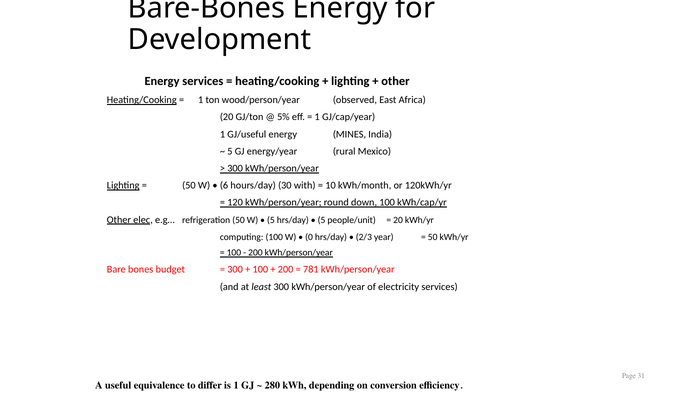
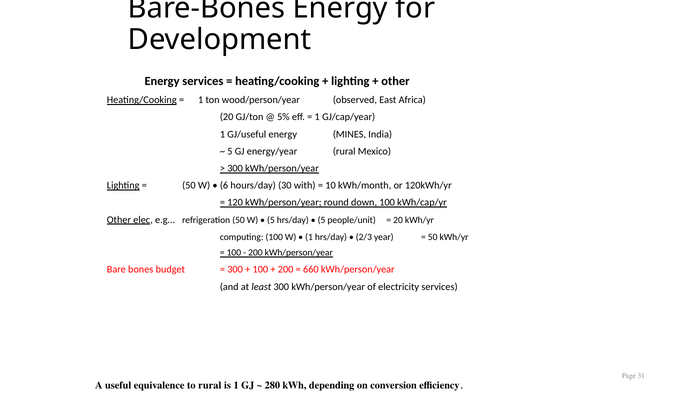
0: 0 -> 1 (309, 237)
781: 781 -> 660 (311, 269)
to differ: differ -> rural (210, 385)
